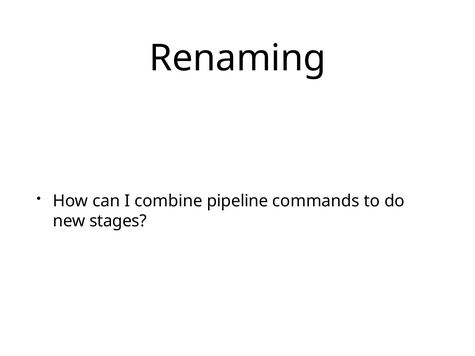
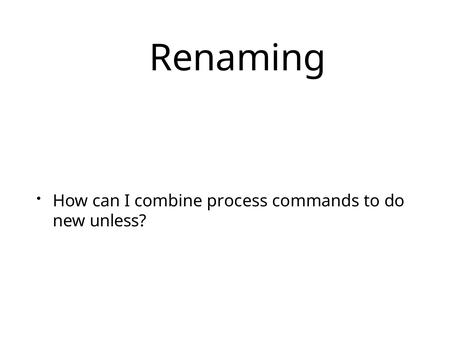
pipeline: pipeline -> process (237, 201)
stages: stages -> unless (118, 221)
